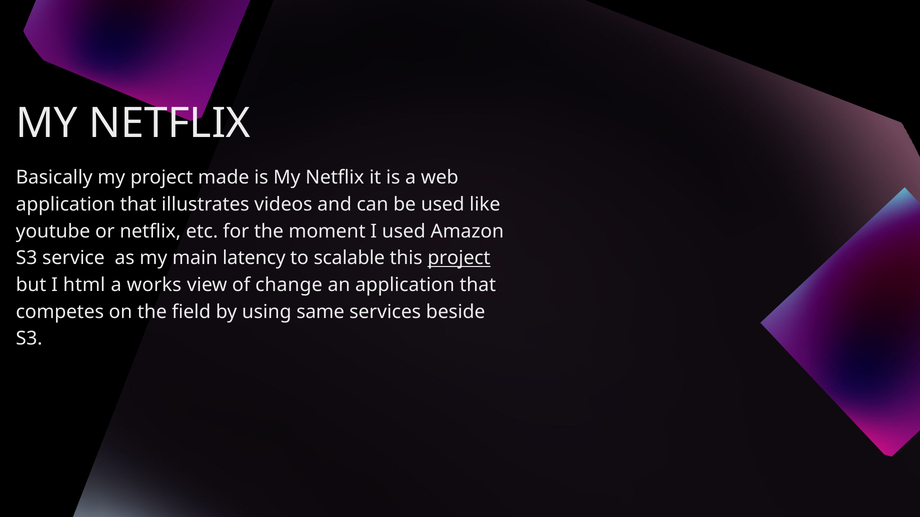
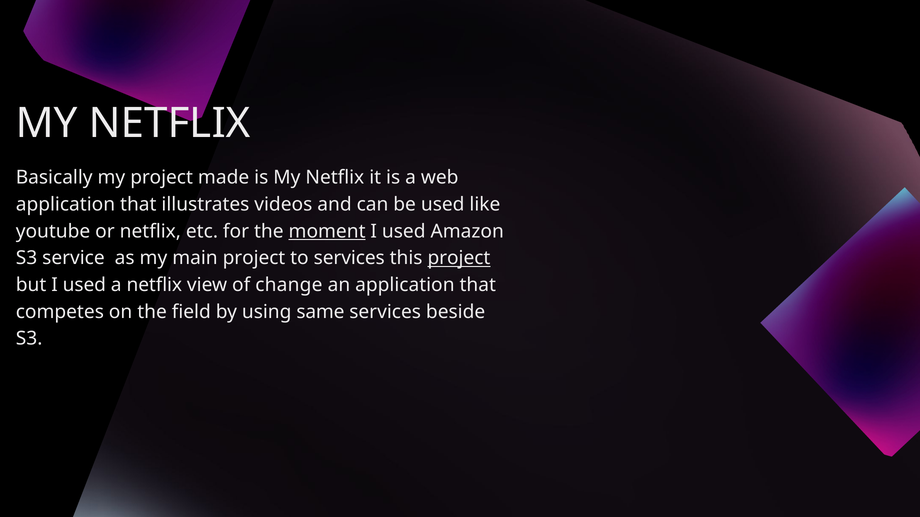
moment underline: none -> present (327, 232)
main latency: latency -> project (254, 258)
to scalable: scalable -> services (349, 258)
but I html: html -> used (84, 285)
a works: works -> netflix (154, 285)
